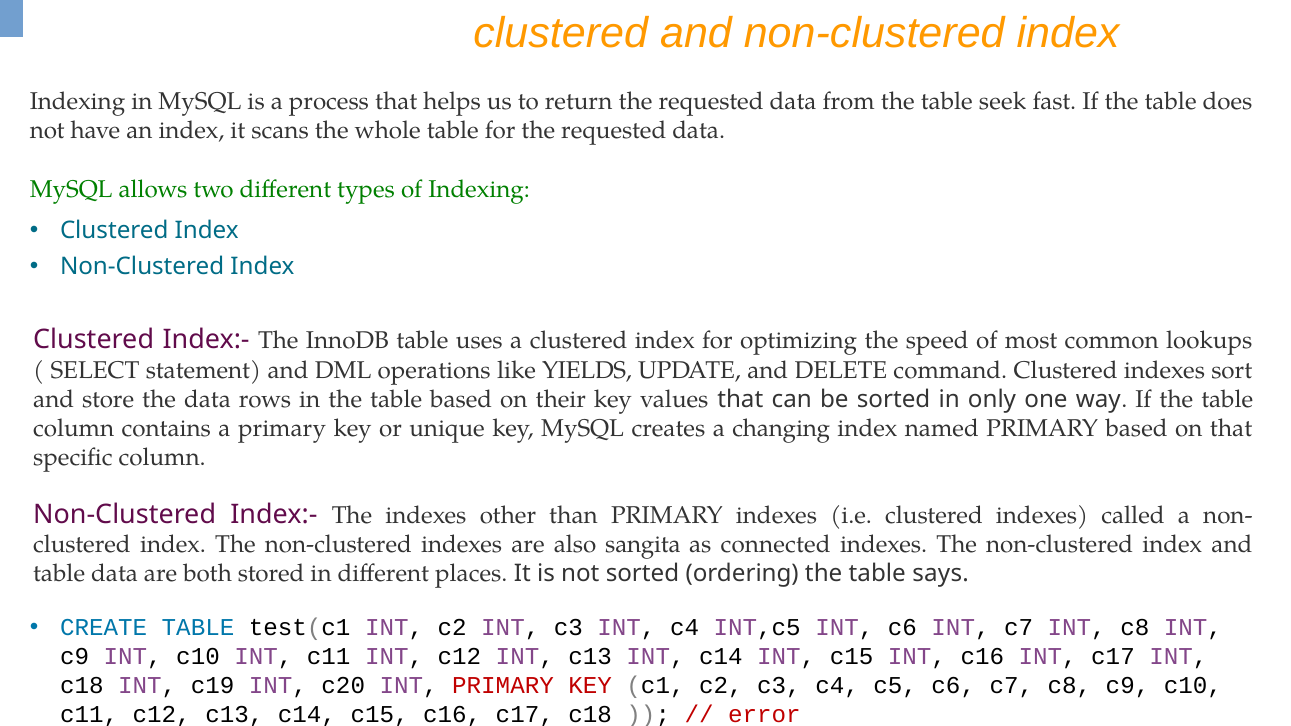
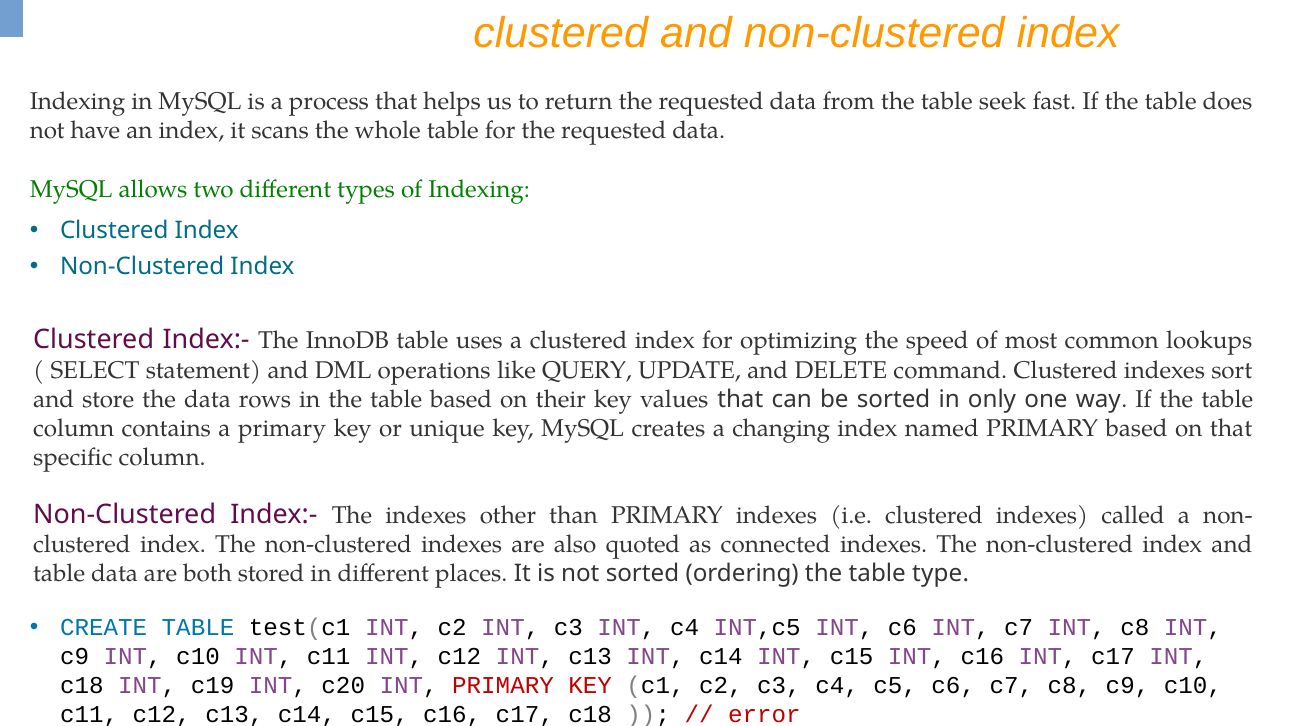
YIELDS: YIELDS -> QUERY (587, 371)
sangita: sangita -> quoted (643, 545)
says: says -> type (941, 574)
